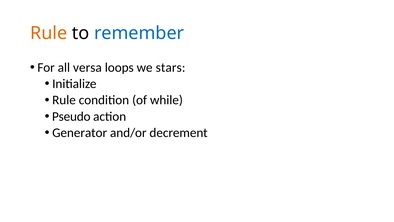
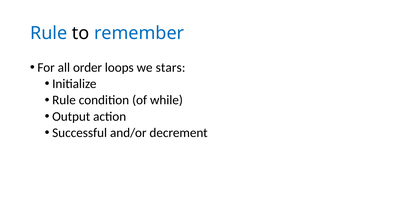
Rule colour: orange -> blue (49, 33)
versa: versa -> order (88, 67)
Pseudo: Pseudo -> Output (71, 116)
Generator: Generator -> Successful (80, 132)
